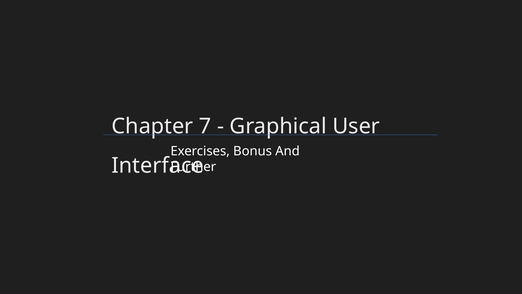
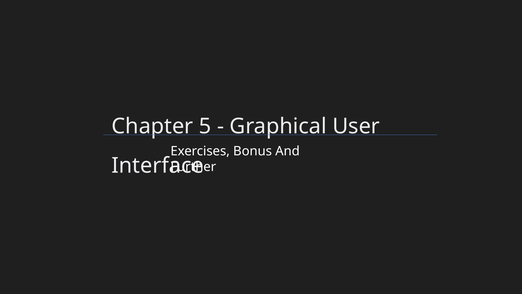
7: 7 -> 5 (205, 126)
